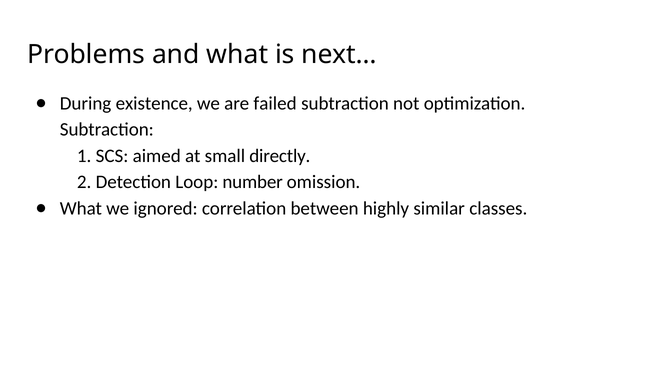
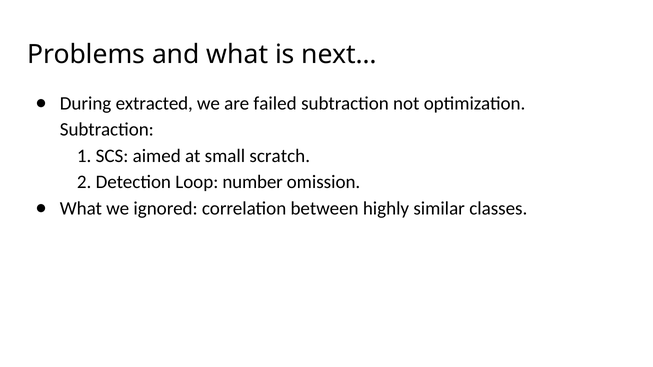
existence: existence -> extracted (154, 103)
directly: directly -> scratch (280, 156)
